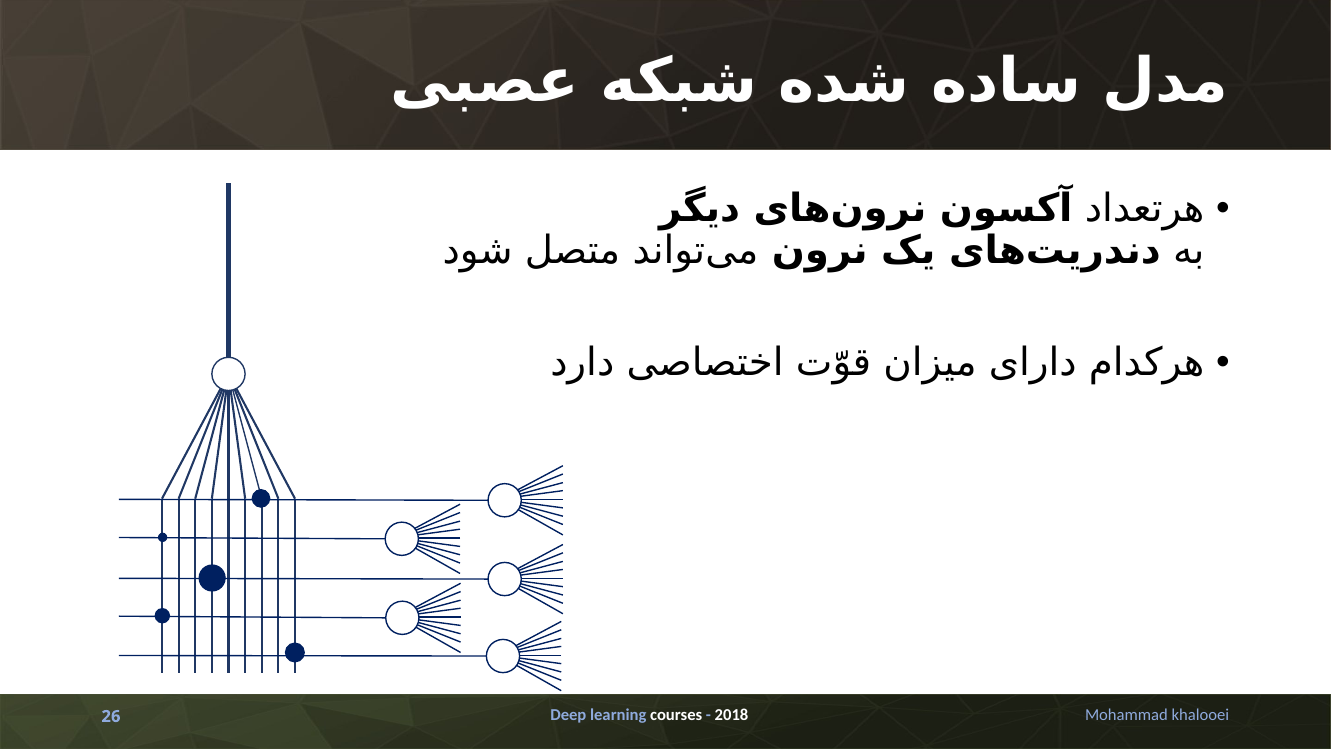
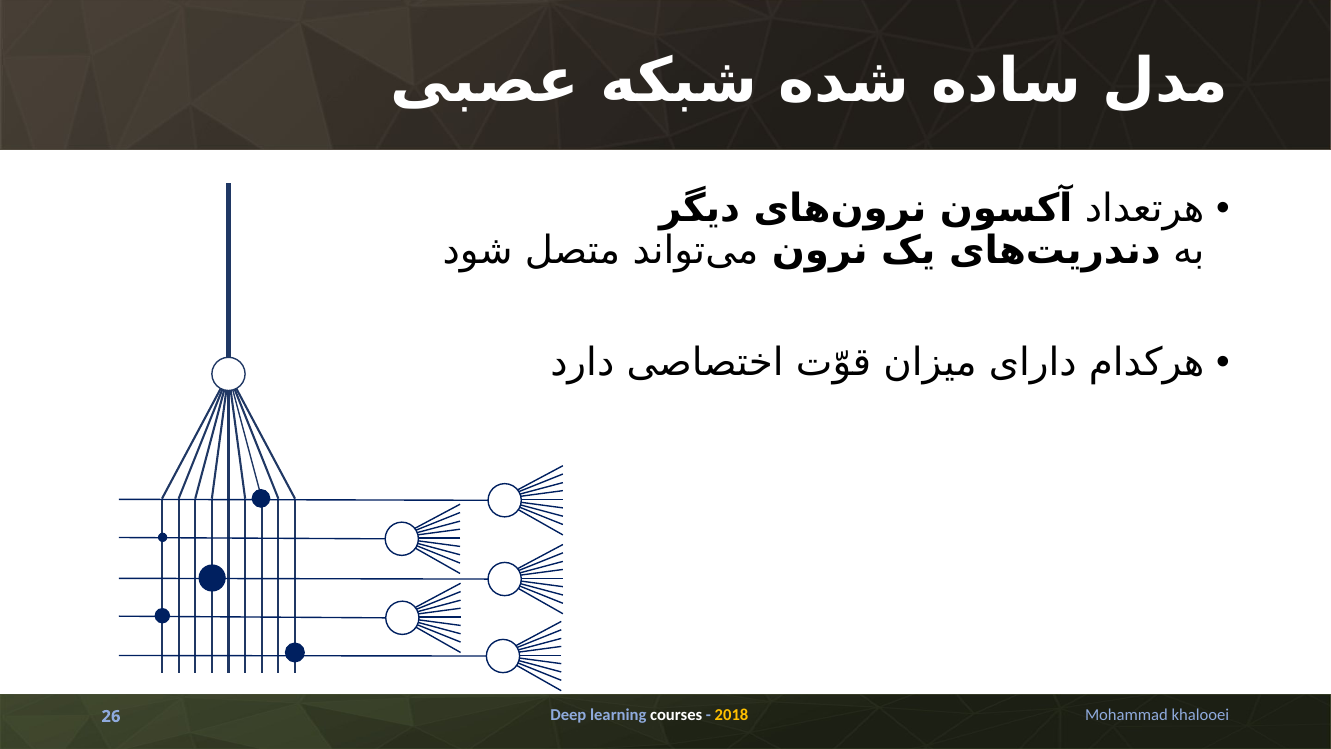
2018 colour: white -> yellow (732, 715)
